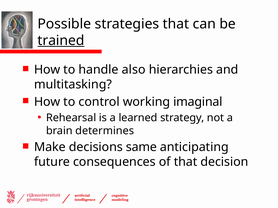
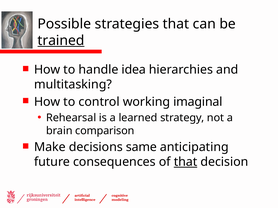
also: also -> idea (134, 70)
determines: determines -> comparison (105, 131)
that underline: none -> present (186, 162)
